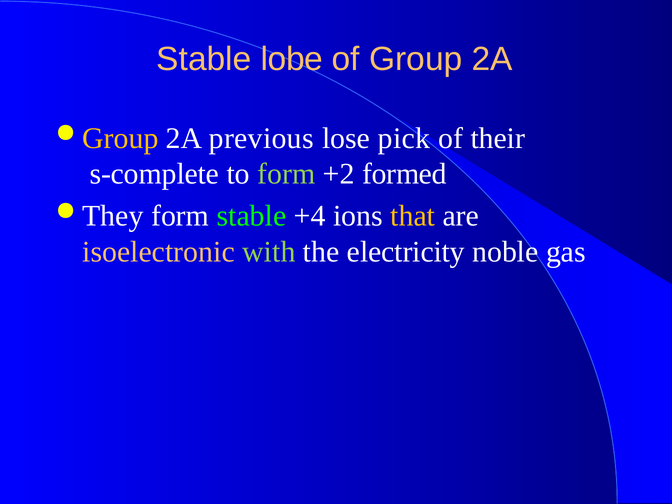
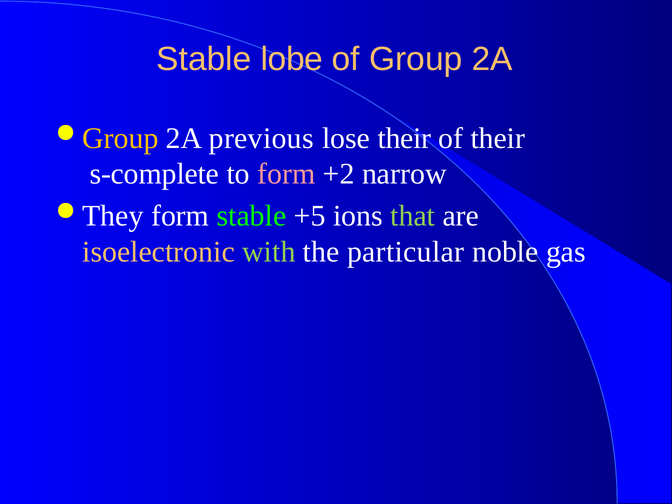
lose pick: pick -> their (404, 138)
form colour: light green -> pink (286, 174)
formed: formed -> narrow (404, 174)
+4: +4 -> +5 (310, 216)
that colour: yellow -> light green (413, 216)
electricity: electricity -> particular (406, 252)
